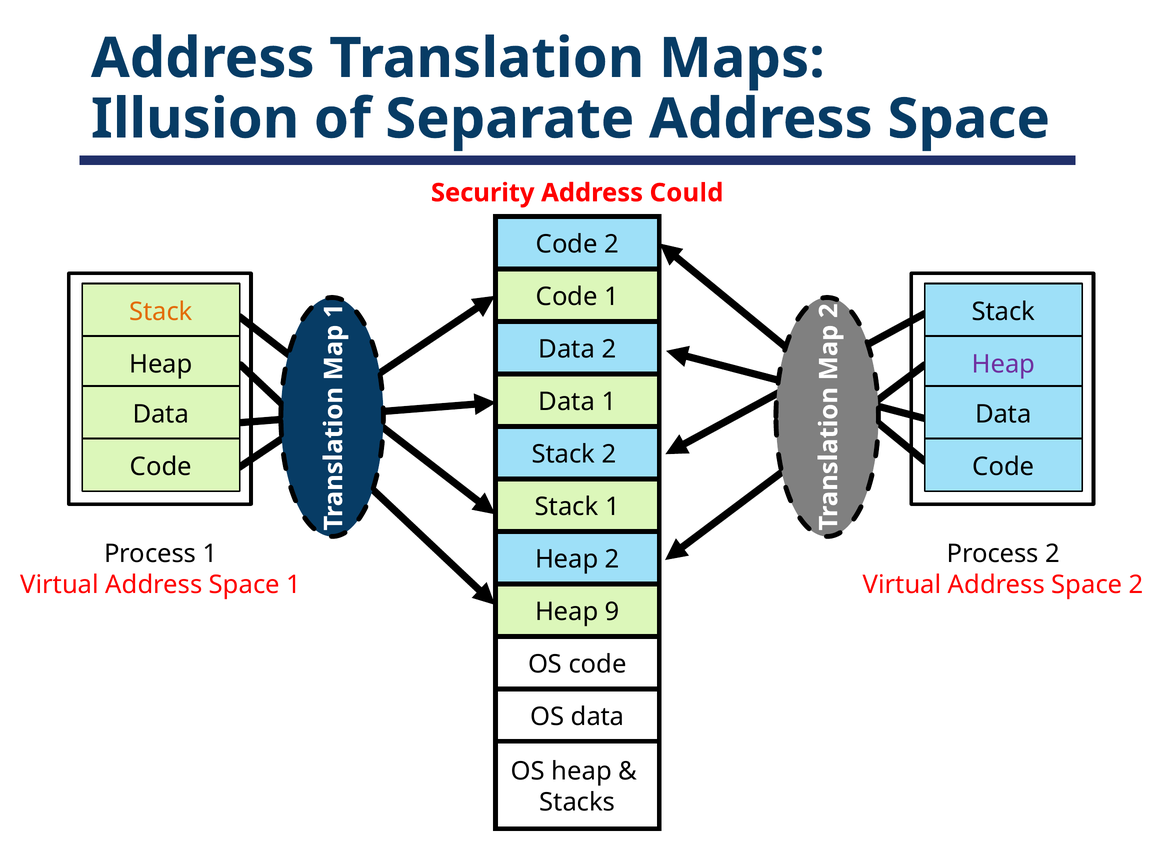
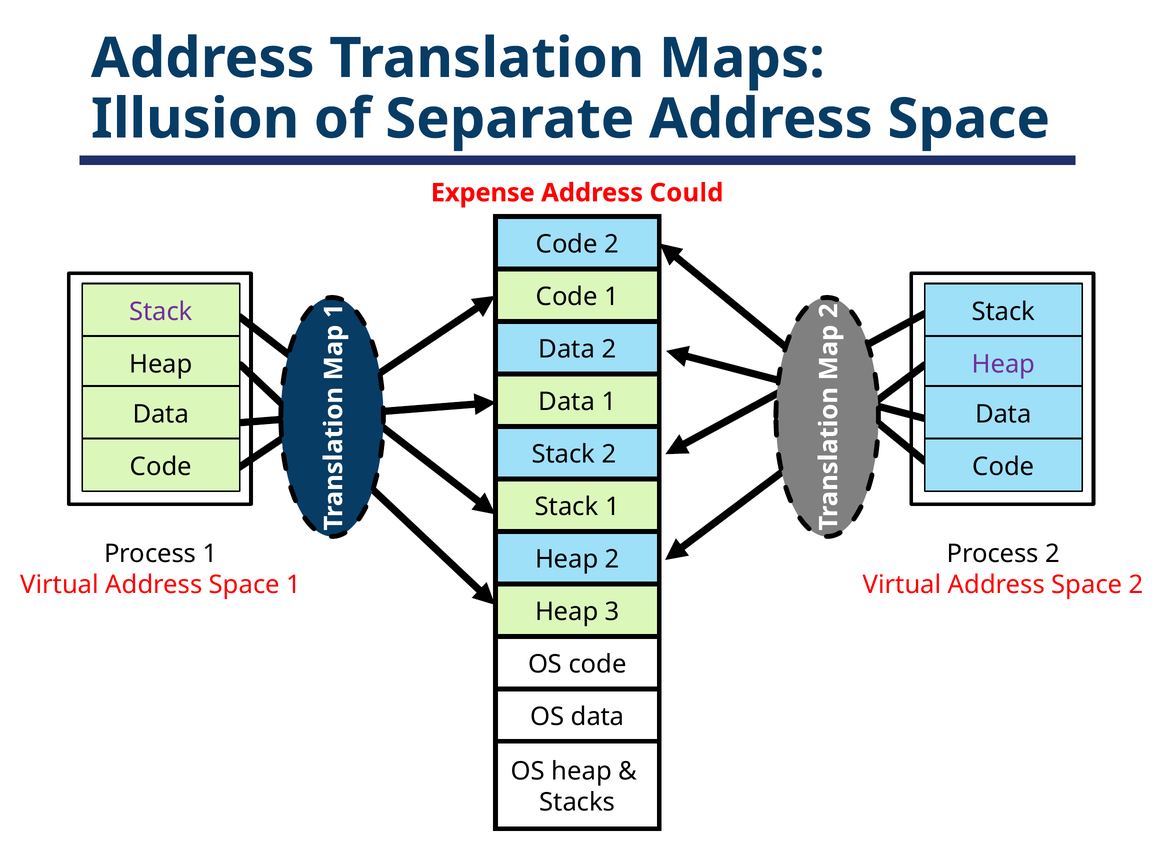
Security: Security -> Expense (483, 193)
Stack colour: orange -> purple (161, 312)
9: 9 -> 3 (612, 612)
